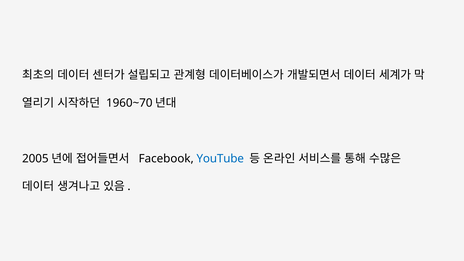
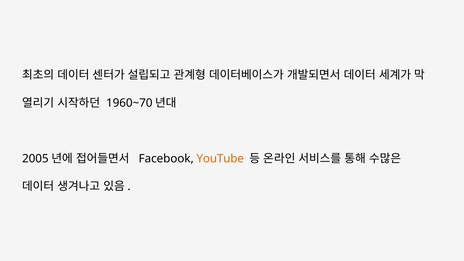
YouTube colour: blue -> orange (220, 159)
